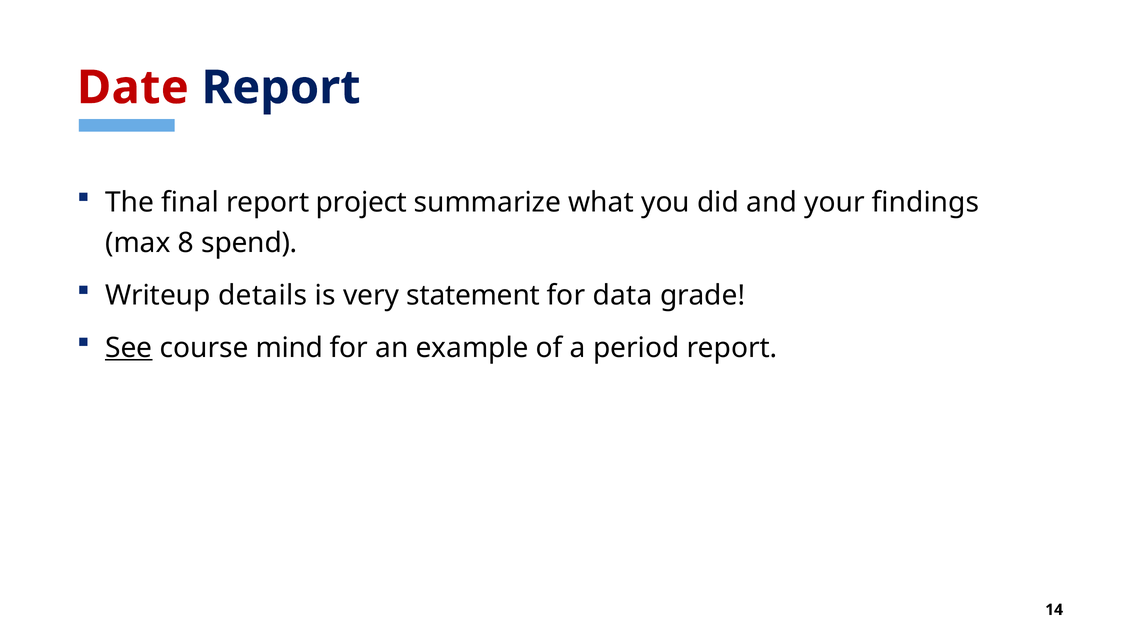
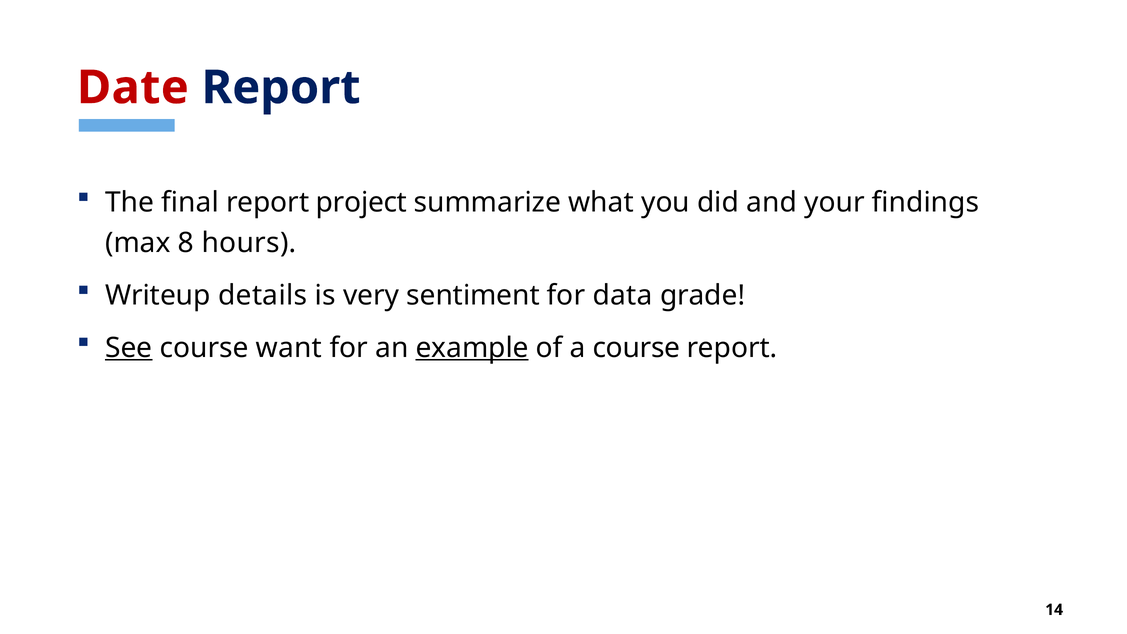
spend: spend -> hours (249, 243)
statement: statement -> sentiment (473, 295)
mind: mind -> want (289, 348)
example underline: none -> present (472, 348)
a period: period -> course (636, 348)
